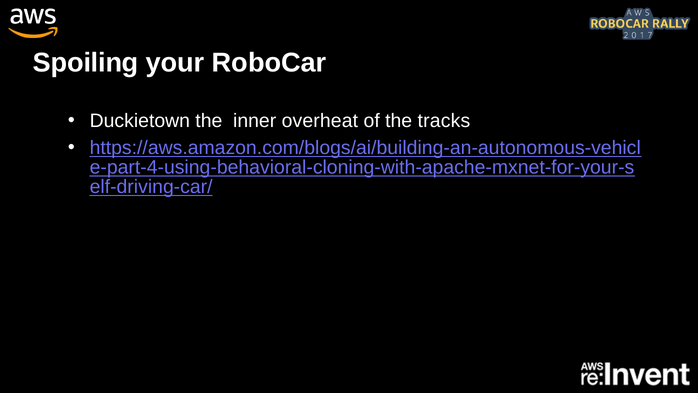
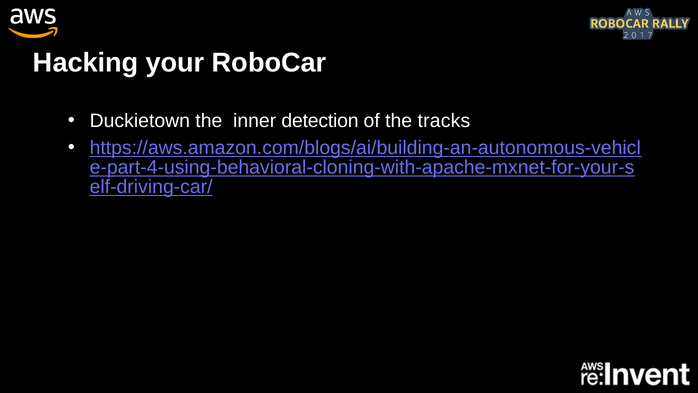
Spoiling: Spoiling -> Hacking (86, 63)
overheat: overheat -> detection (320, 121)
